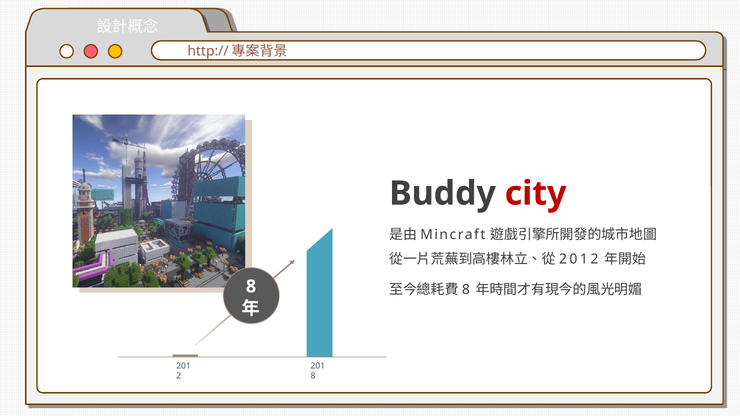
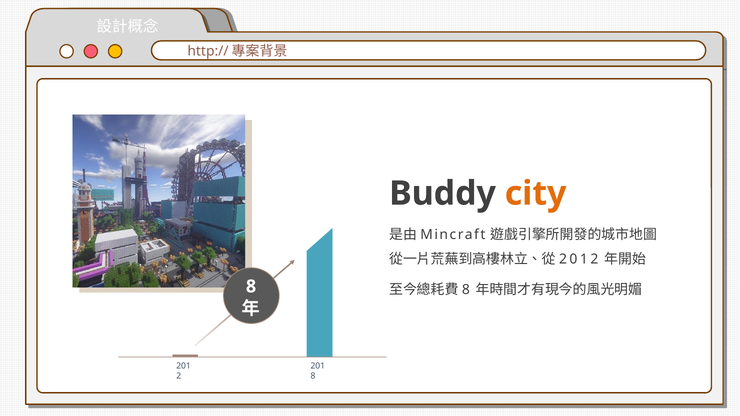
city colour: red -> orange (536, 194)
